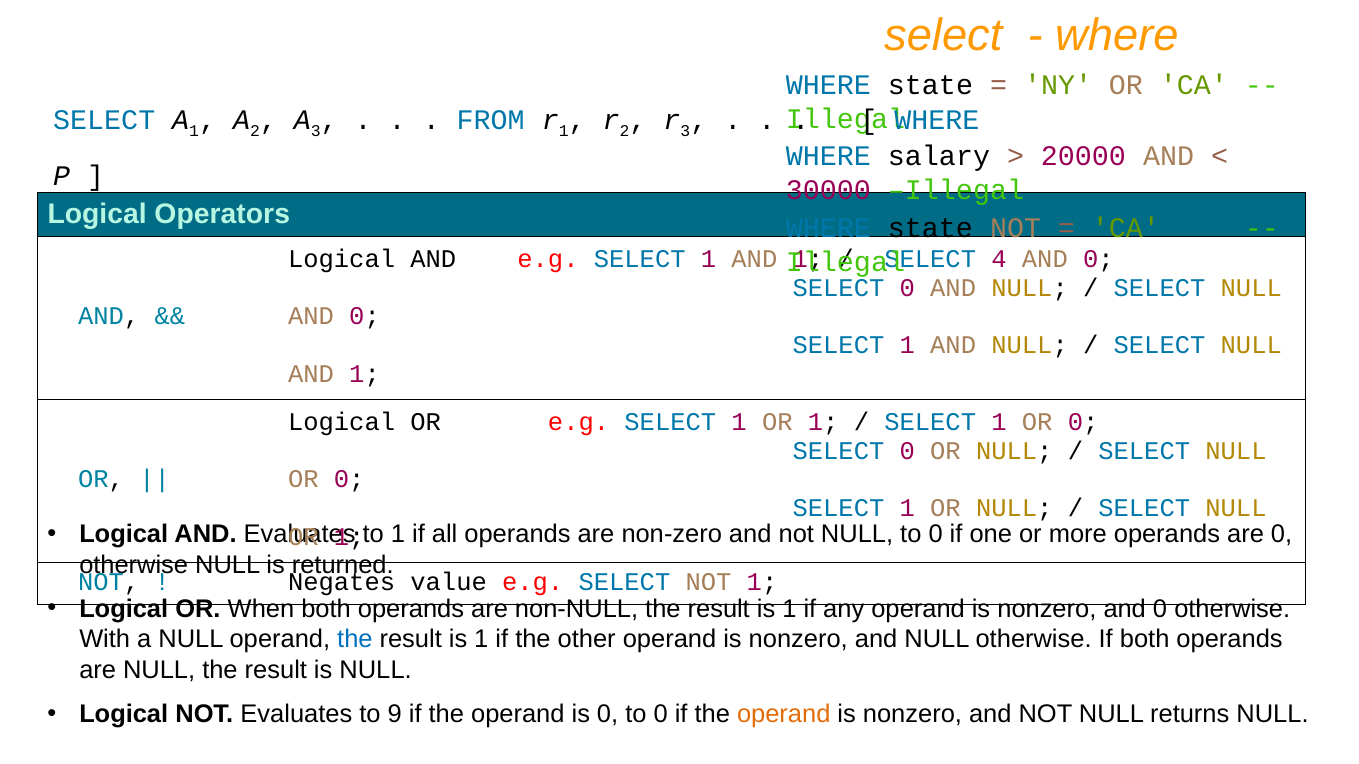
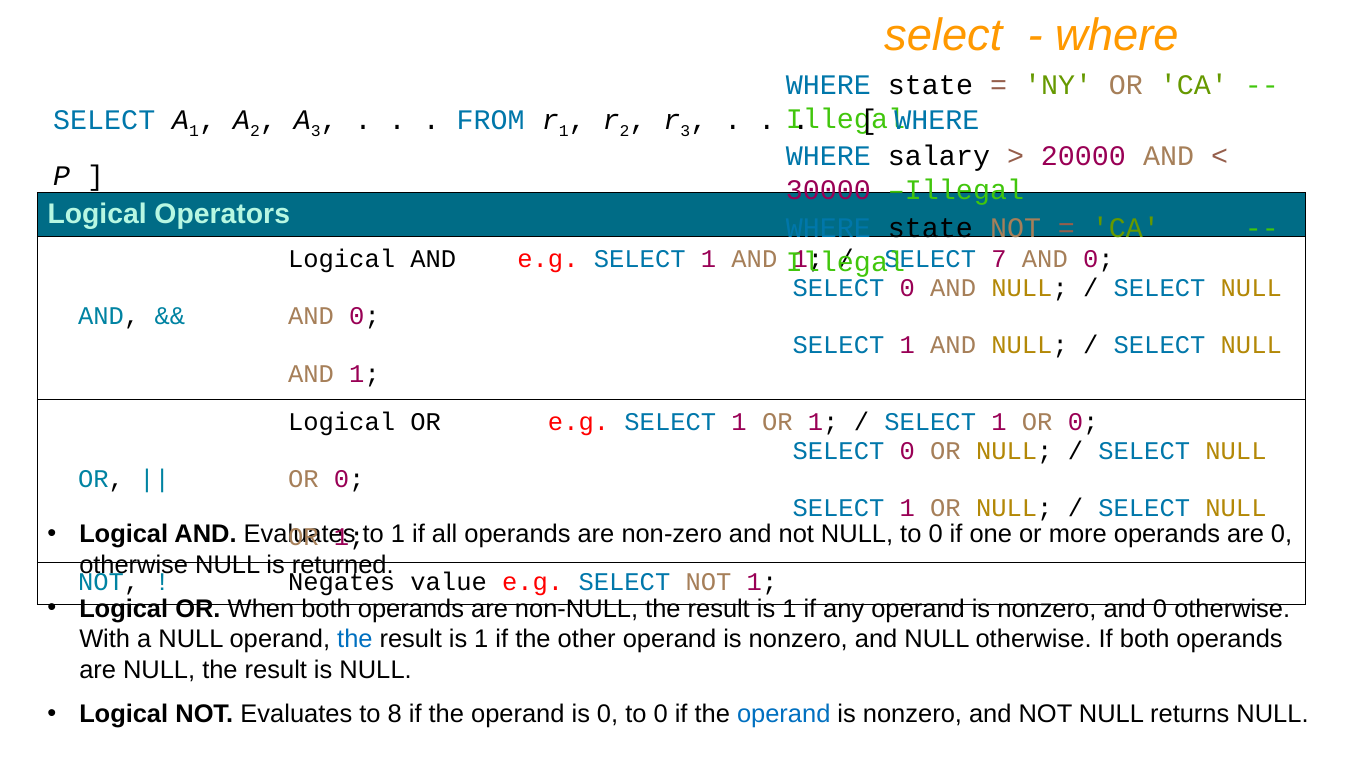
4: 4 -> 7 (999, 259)
9: 9 -> 8 (395, 714)
operand colour: orange -> blue (784, 714)
